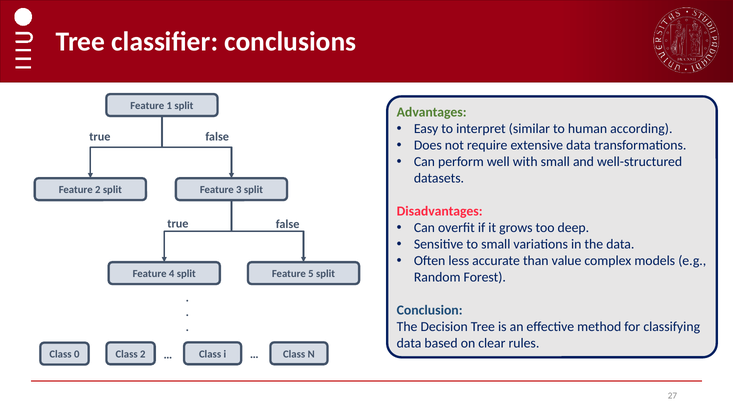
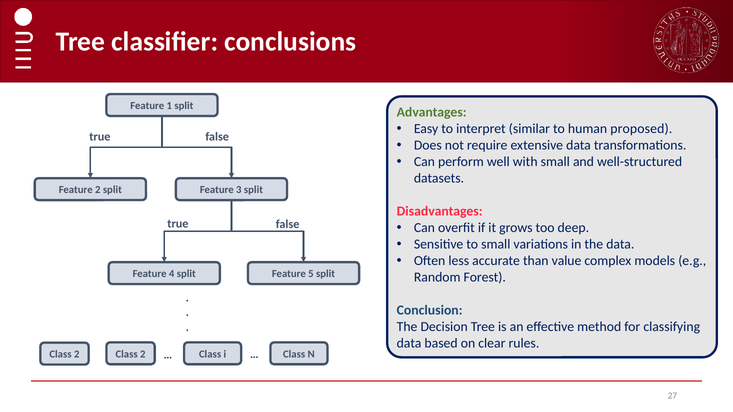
according: according -> proposed (641, 129)
0: 0 -> 2 (77, 355)
